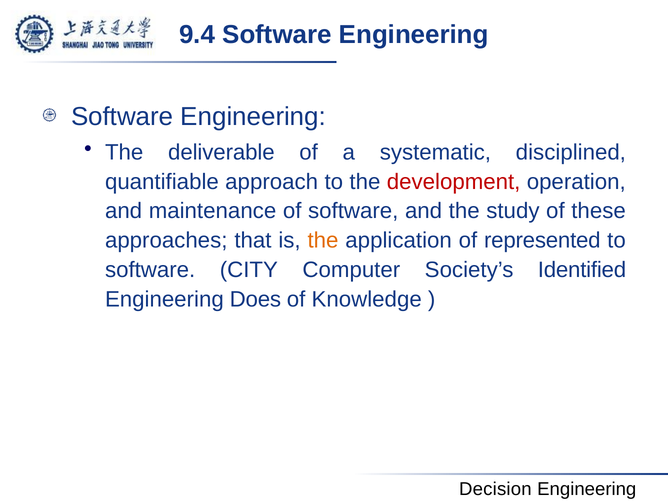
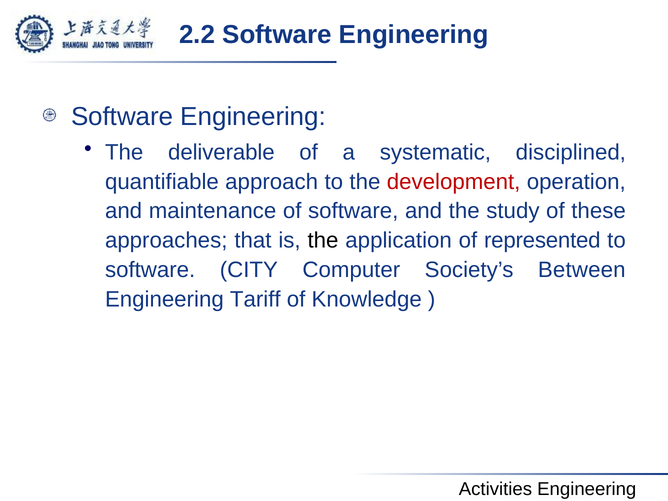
9.4: 9.4 -> 2.2 (197, 34)
the colour: orange -> black (323, 240)
Identified: Identified -> Between (582, 270)
Does: Does -> Tariff (255, 299)
Decision: Decision -> Activities (495, 489)
